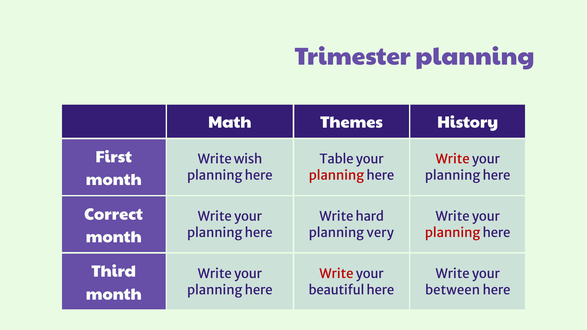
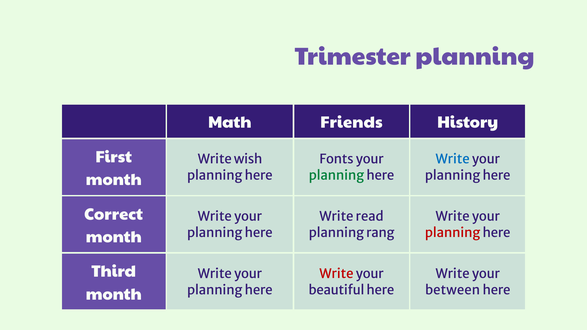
Themes: Themes -> Friends (351, 123)
Table: Table -> Fonts (336, 159)
Write colour: red -> blue (453, 159)
planning colour: red -> green (336, 176)
hard: hard -> read (370, 217)
very: very -> rang (380, 233)
